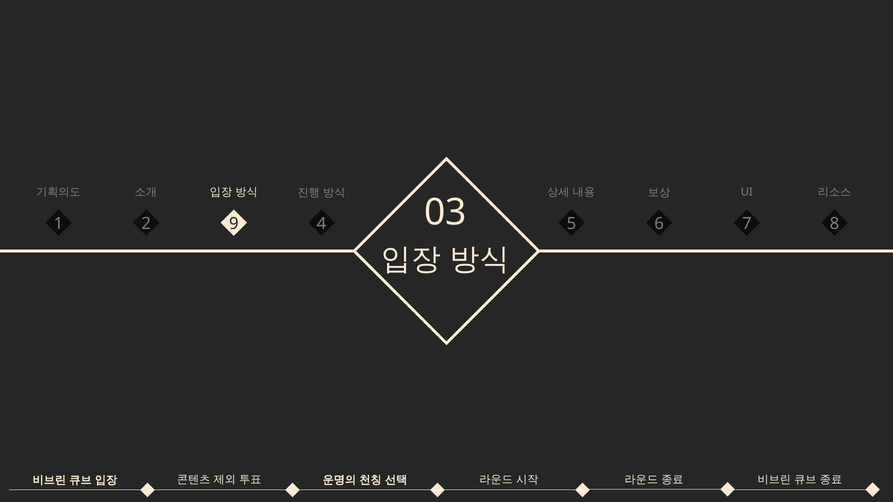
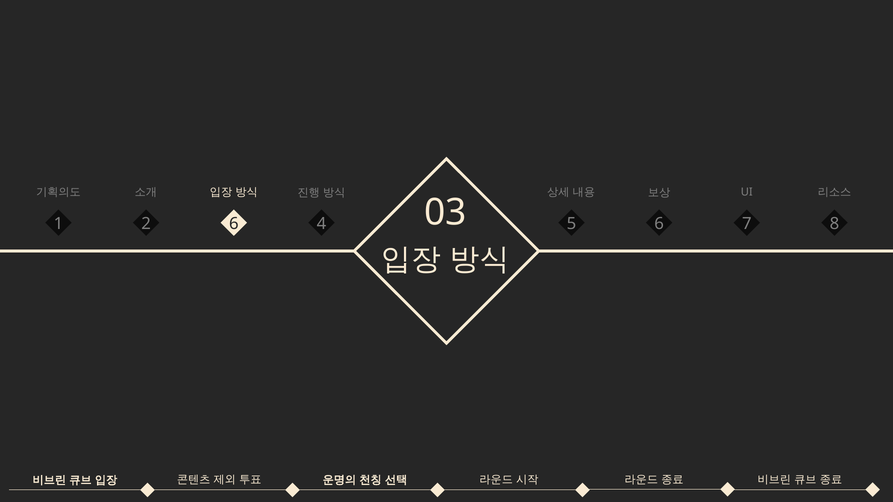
2 9: 9 -> 6 (234, 224)
